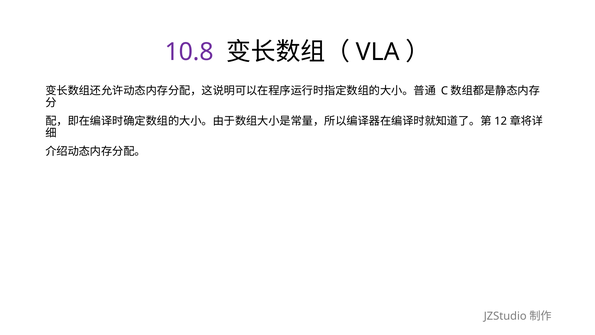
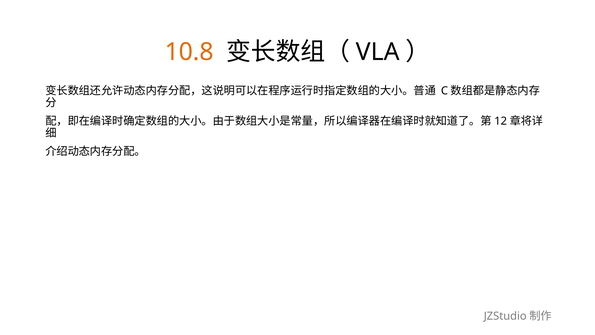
10.8 colour: purple -> orange (189, 52)
